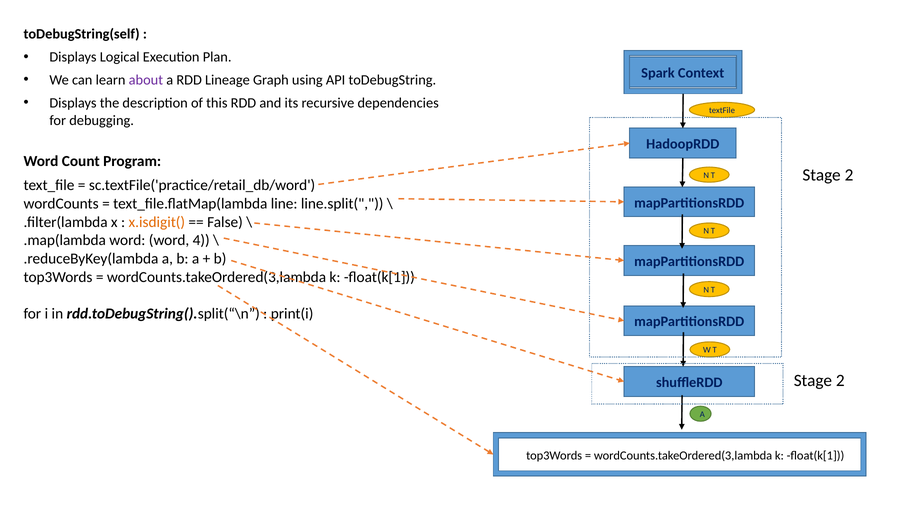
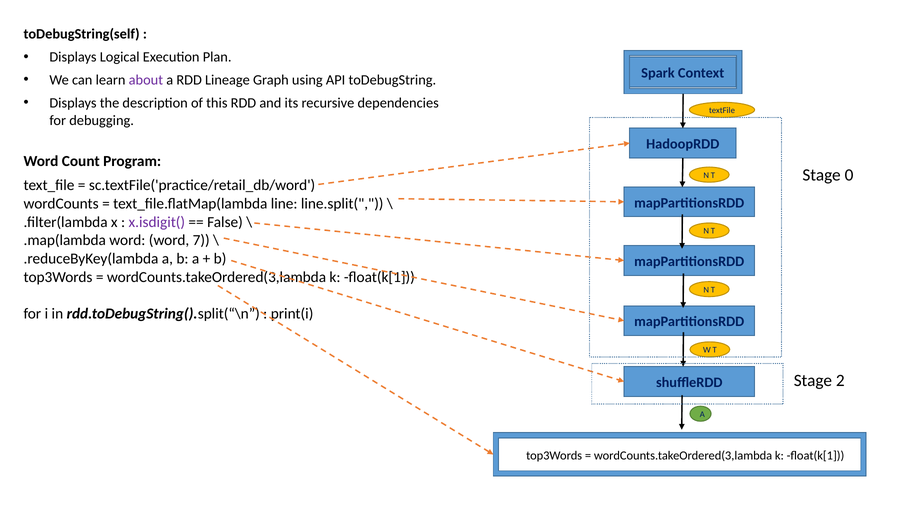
2: 2 -> 0 (849, 175)
x.isdigit( colour: orange -> purple (157, 222)
4: 4 -> 7 (201, 241)
